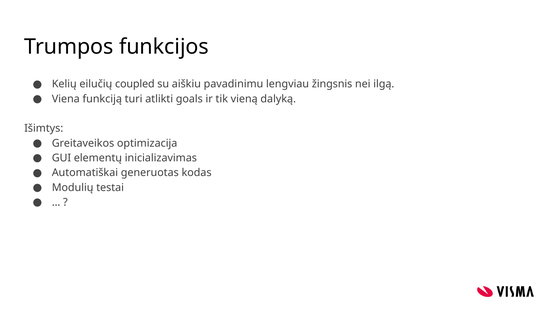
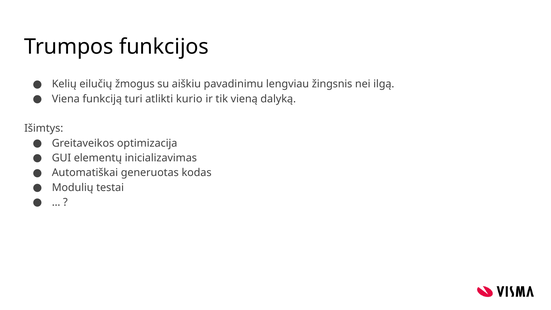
coupled: coupled -> žmogus (135, 84)
goals: goals -> kurio (189, 99)
